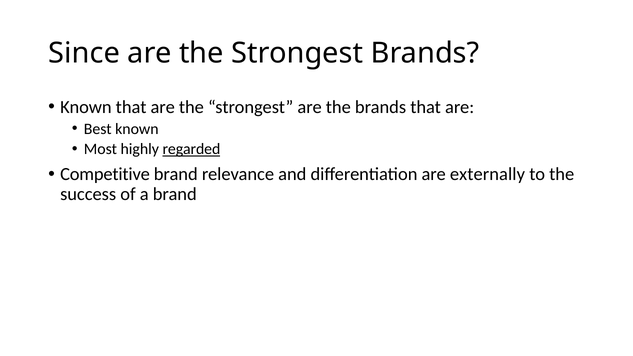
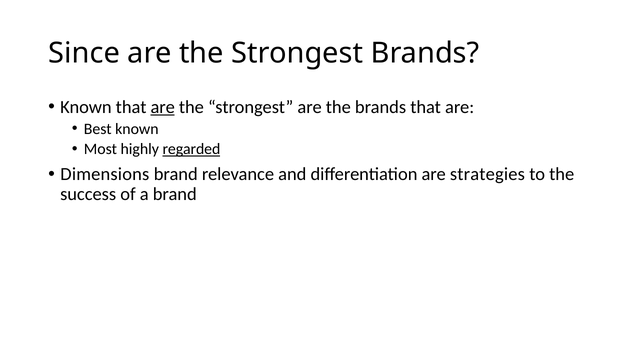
are underline: none -> present (163, 107)
Competitive: Competitive -> Dimensions (105, 174)
externally: externally -> strategies (487, 174)
